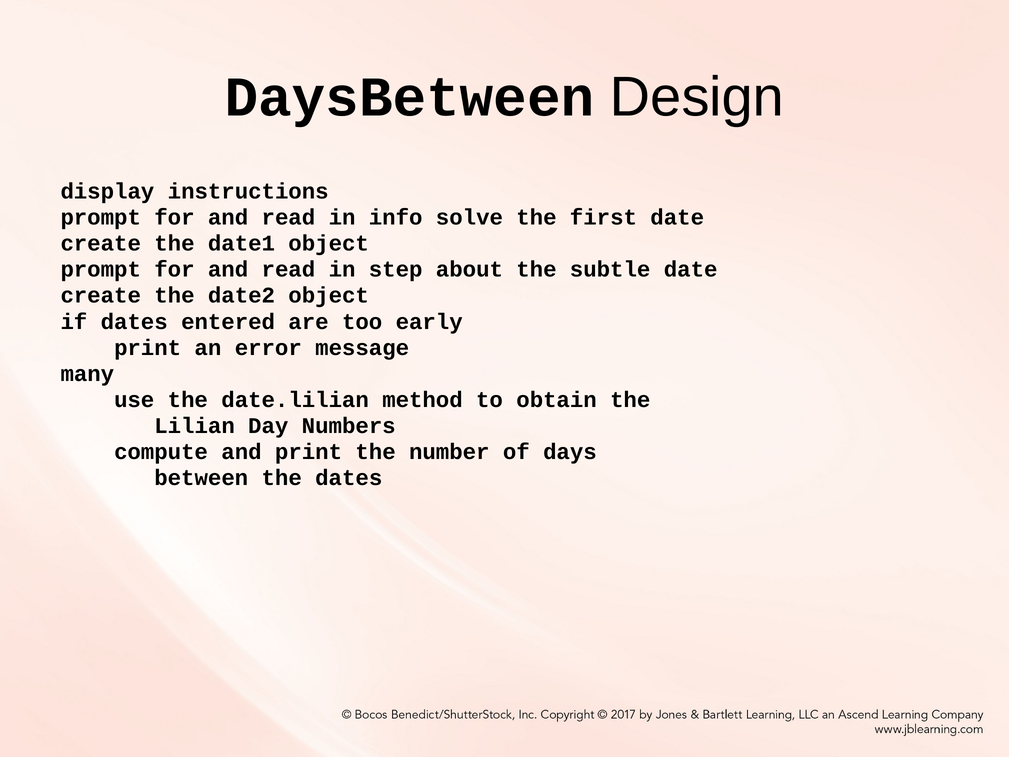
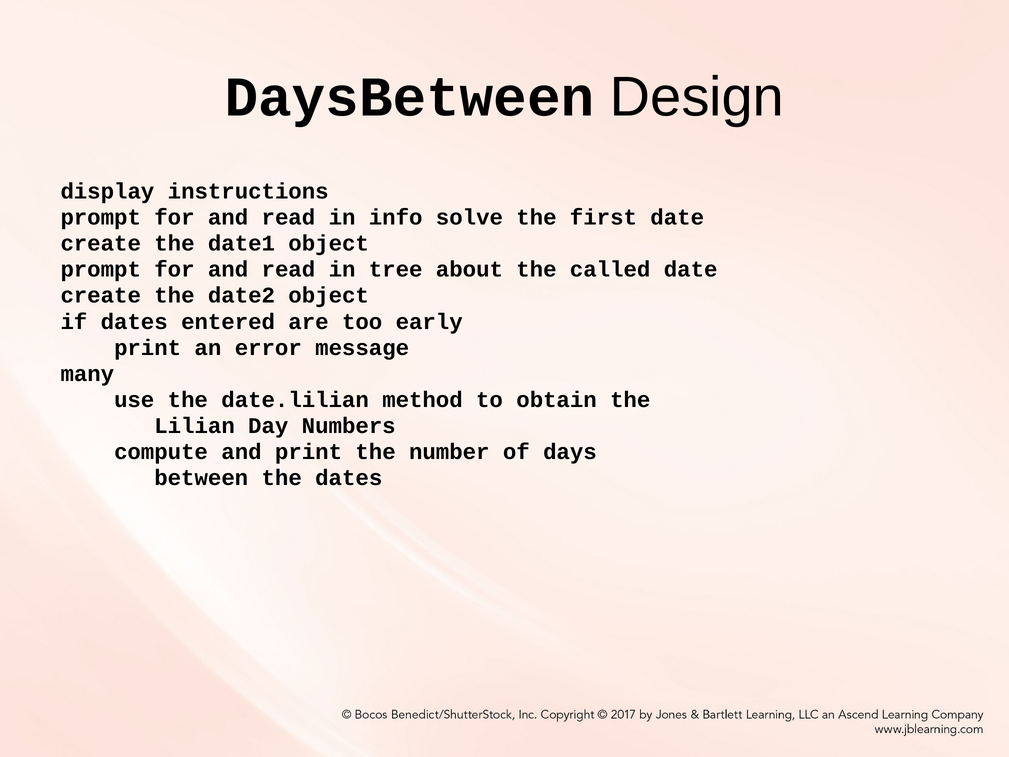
step: step -> tree (396, 269)
subtle: subtle -> called (610, 269)
